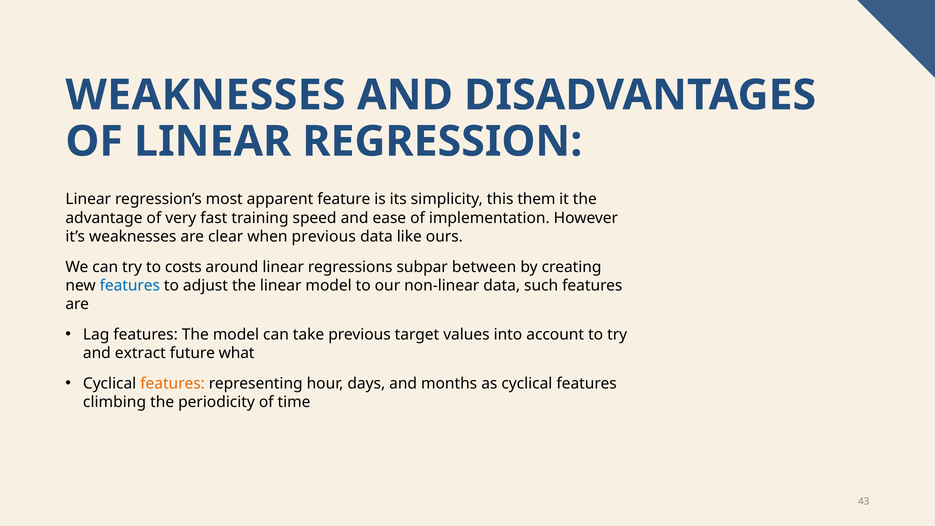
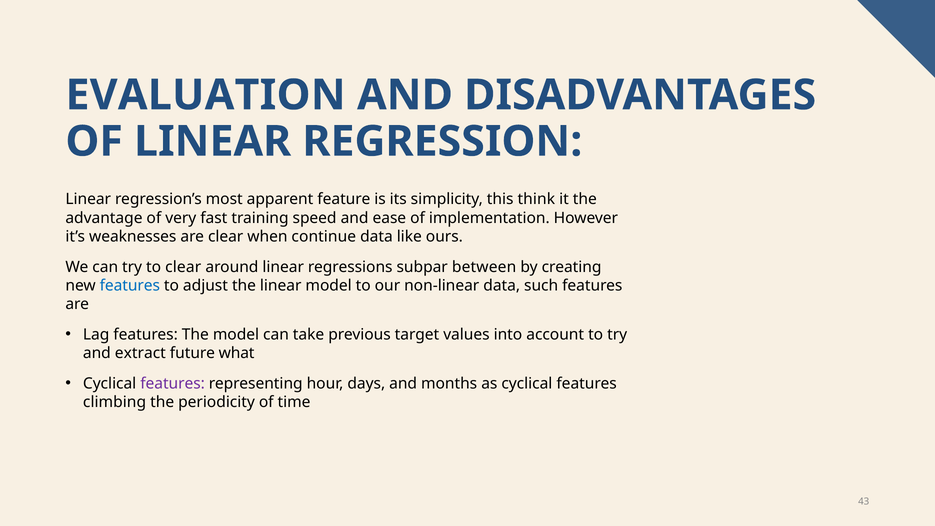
WEAKNESSES: WEAKNESSES -> EVALUATION (206, 95)
them: them -> think (536, 199)
when previous: previous -> continue (324, 237)
to costs: costs -> clear (183, 267)
features colour: orange -> purple (173, 384)
